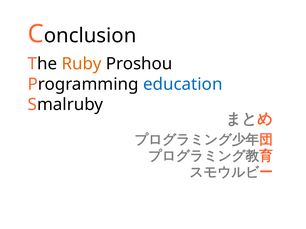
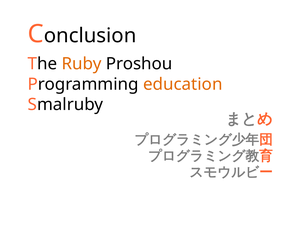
education colour: blue -> orange (183, 84)
